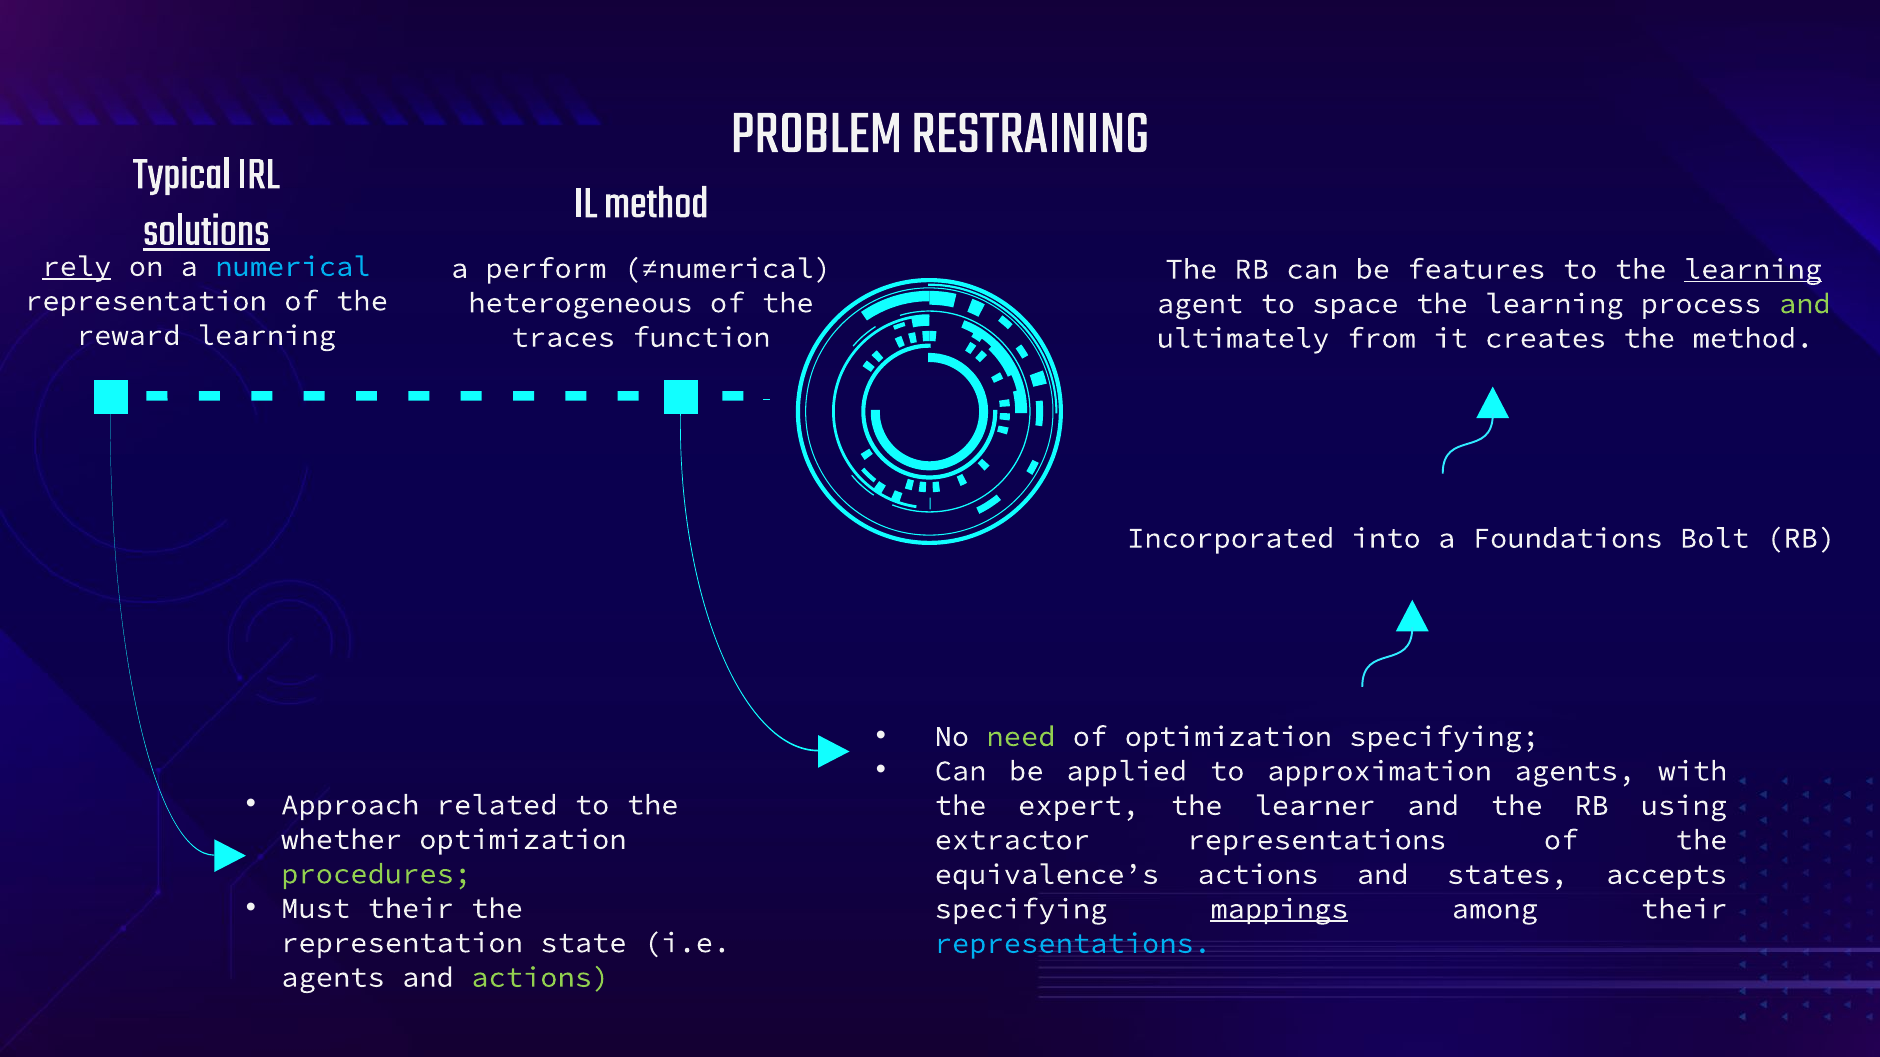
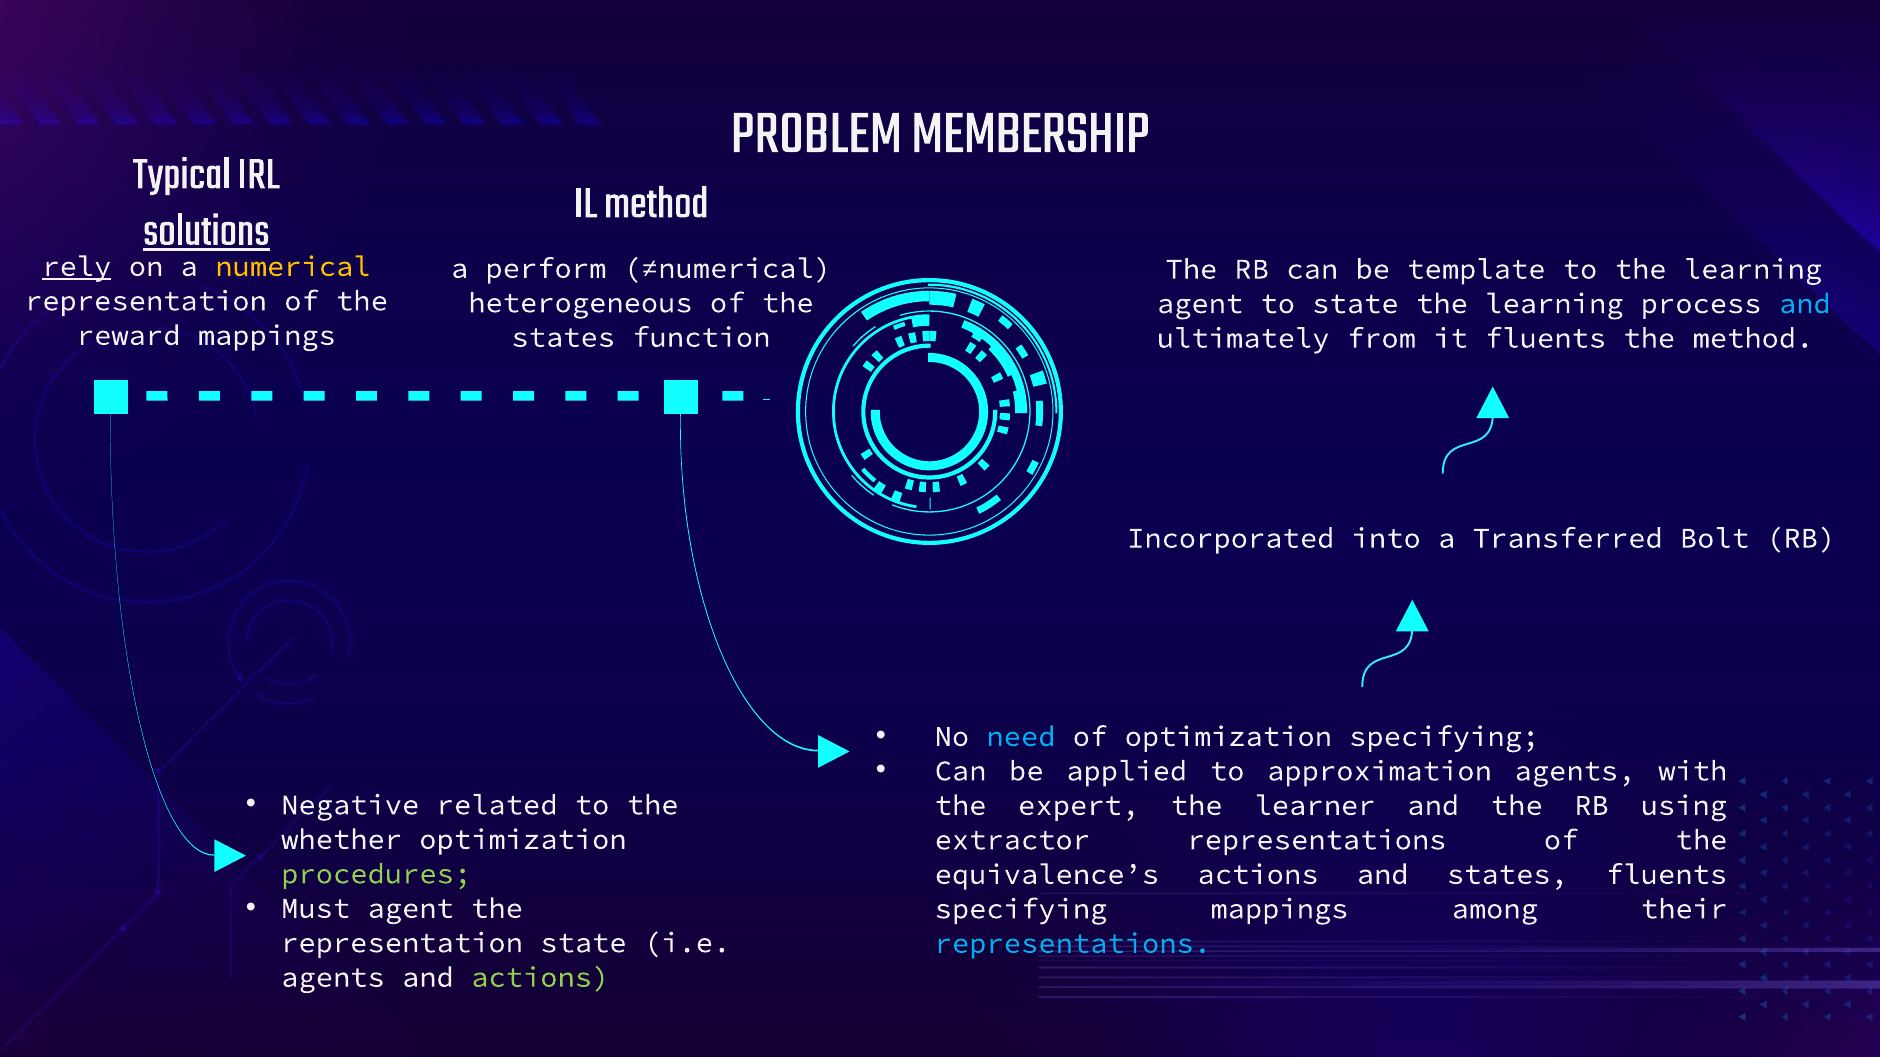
RESTRAINING: RESTRAINING -> MEMBERSHIP (1030, 131)
numerical colour: light blue -> yellow (293, 267)
features: features -> template (1476, 269)
learning underline: present -> none (1753, 269)
to space: space -> state (1355, 304)
and colour: light green -> light blue (1805, 304)
reward learning: learning -> mappings (267, 336)
traces: traces -> states (563, 337)
it creates: creates -> fluents (1546, 338)
Foundations: Foundations -> Transferred (1568, 538)
need colour: light green -> light blue (1021, 737)
Approach: Approach -> Negative (350, 805)
states accepts: accepts -> fluents (1667, 875)
Must their: their -> agent (411, 909)
mappings underline: present -> none (1279, 909)
